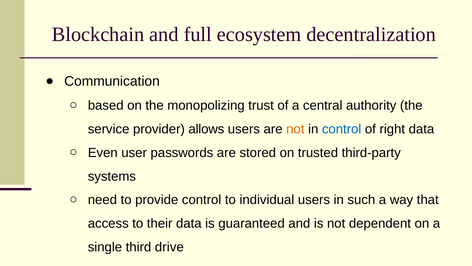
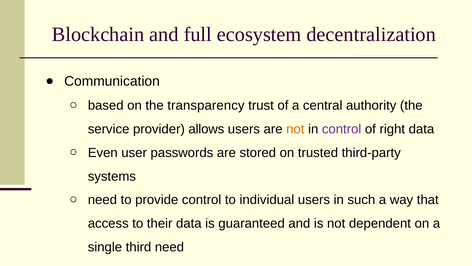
monopolizing: monopolizing -> transparency (206, 105)
control colour: blue -> purple (342, 129)
third drive: drive -> need (169, 247)
